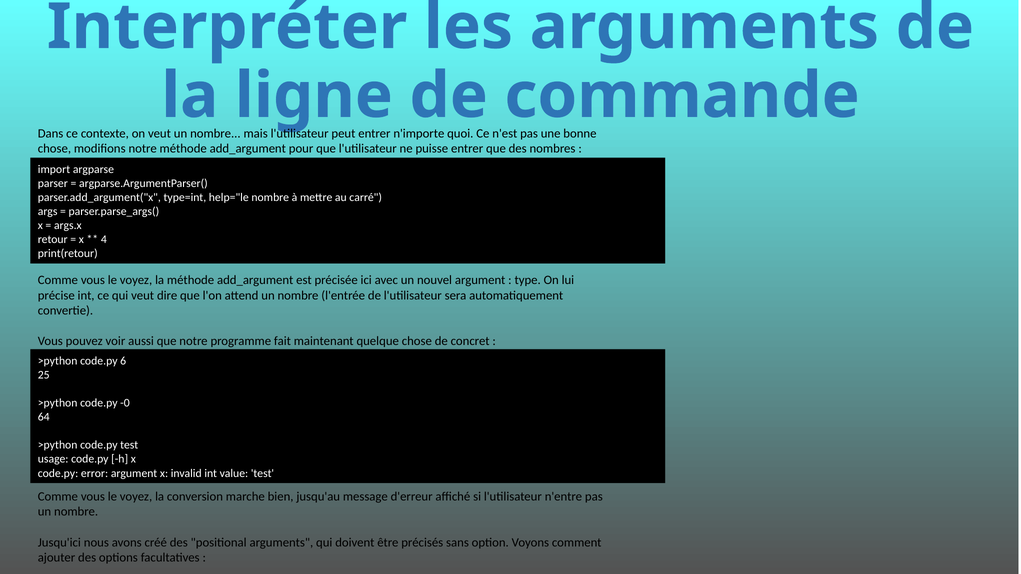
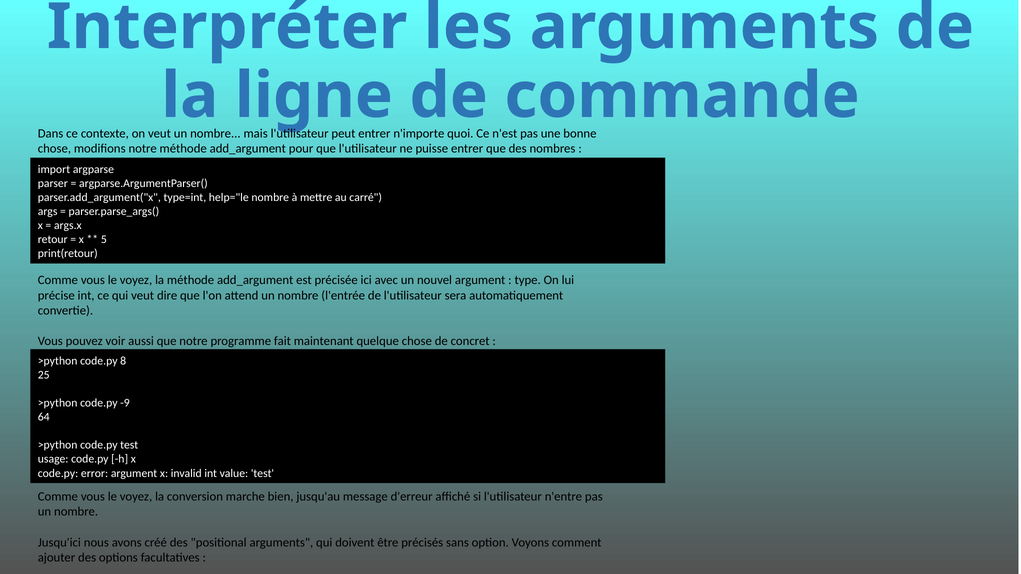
4: 4 -> 5 (104, 240)
6: 6 -> 8 (123, 361)
-0: -0 -> -9 (125, 403)
